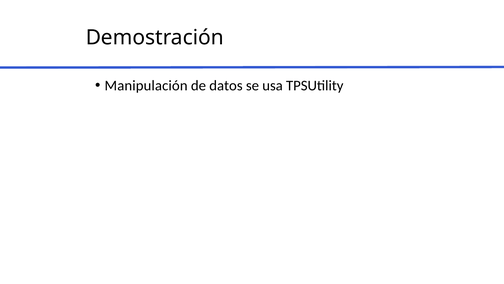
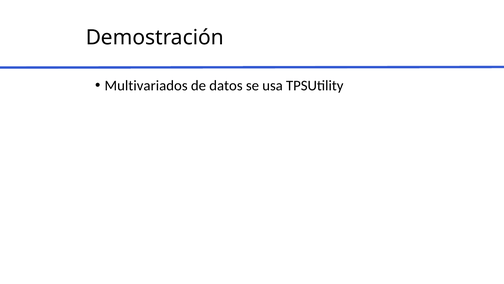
Manipulación: Manipulación -> Multivariados (146, 85)
